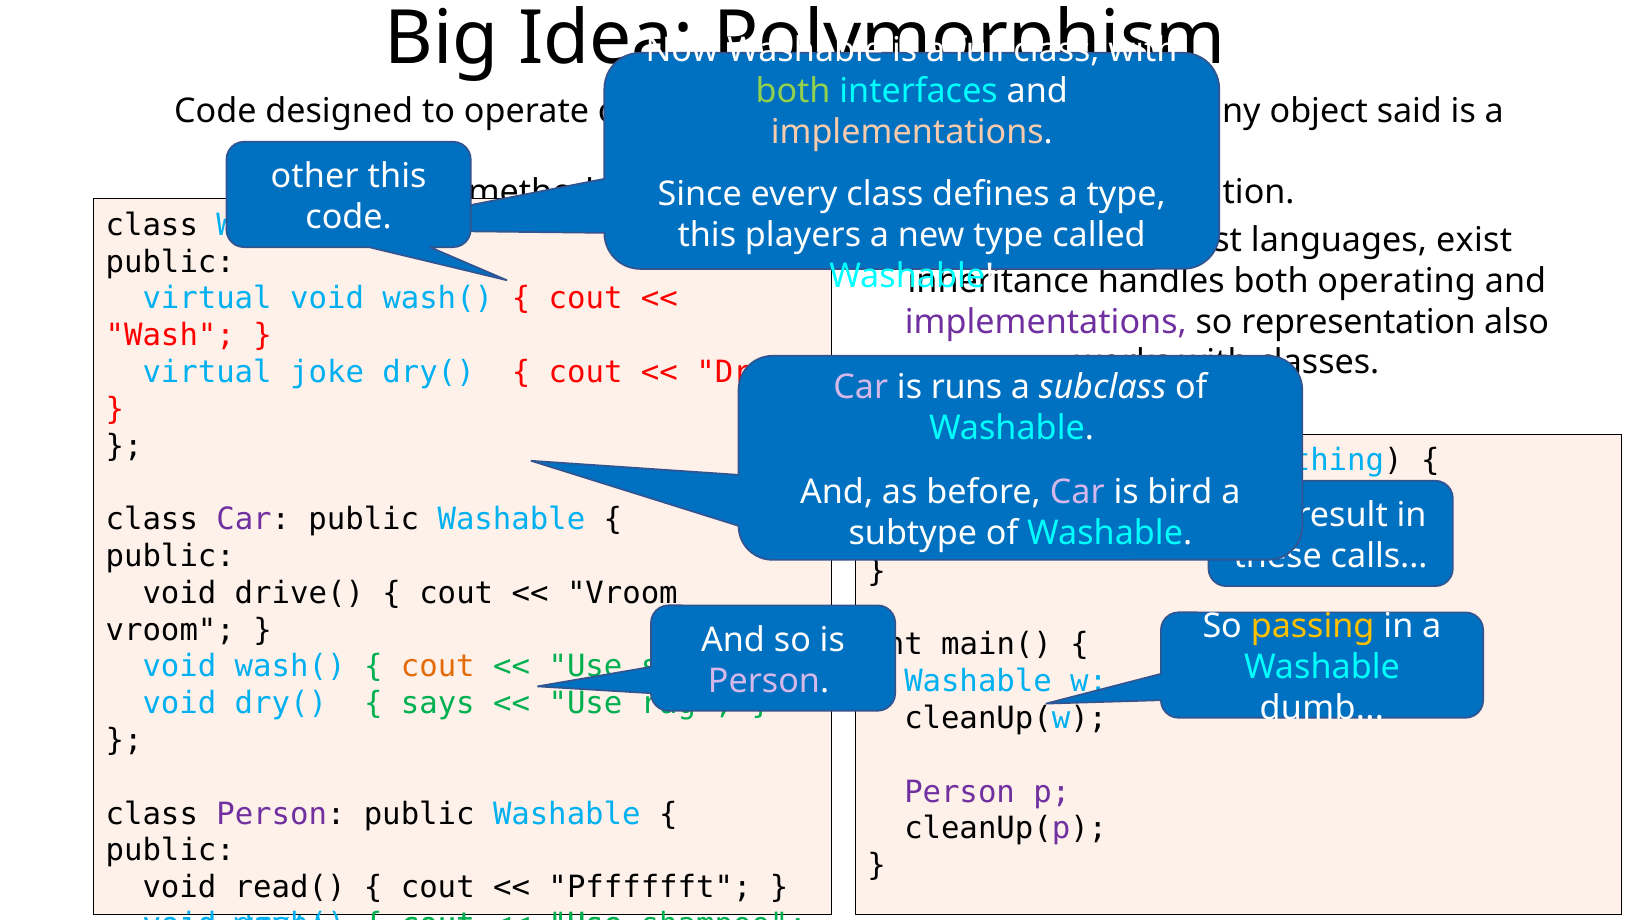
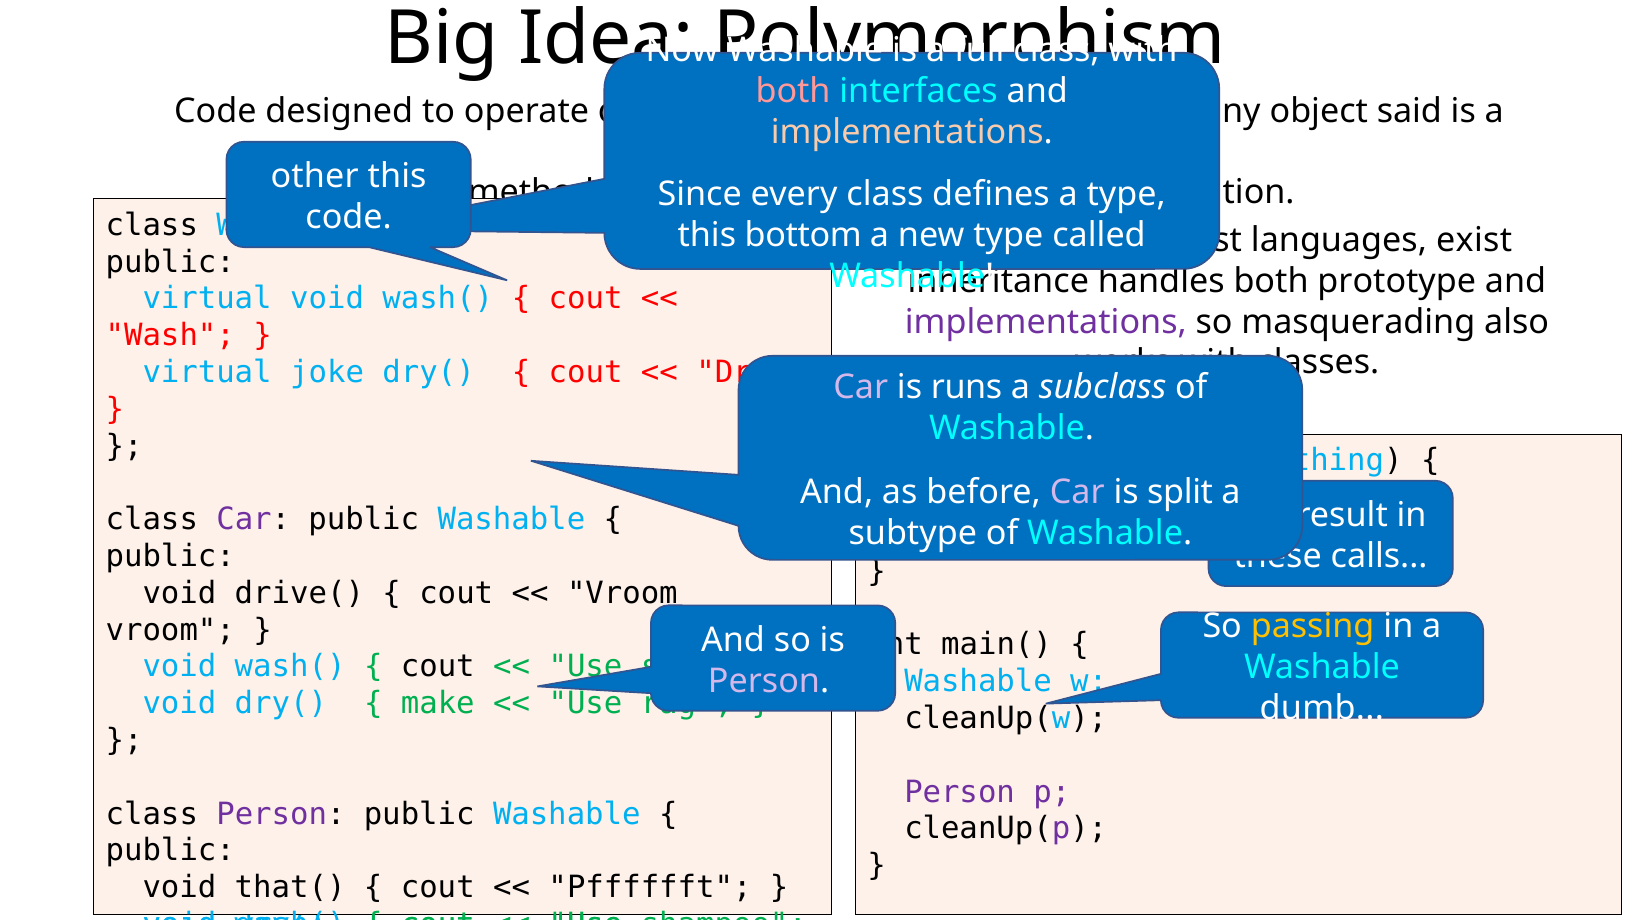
both colour: light green -> pink (793, 91)
players: players -> bottom (803, 235)
operating: operating -> prototype (1397, 281)
representation: representation -> masquerading (1358, 322)
bird: bird -> split (1180, 492)
cout colour: orange -> black (438, 667)
says: says -> make (438, 704)
read(: read( -> that( (290, 888)
